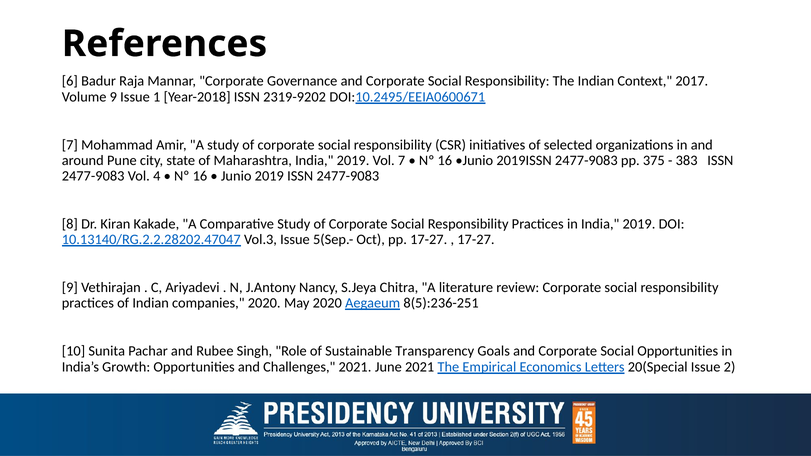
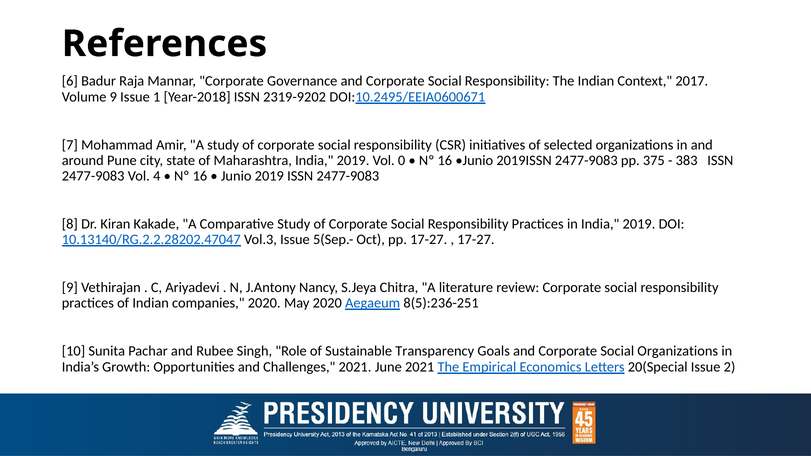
Vol 7: 7 -> 0 (402, 160)
Social Opportunities: Opportunities -> Organizations (678, 351)
